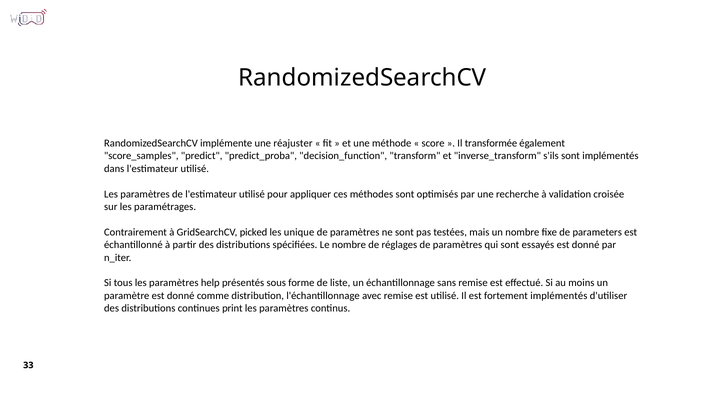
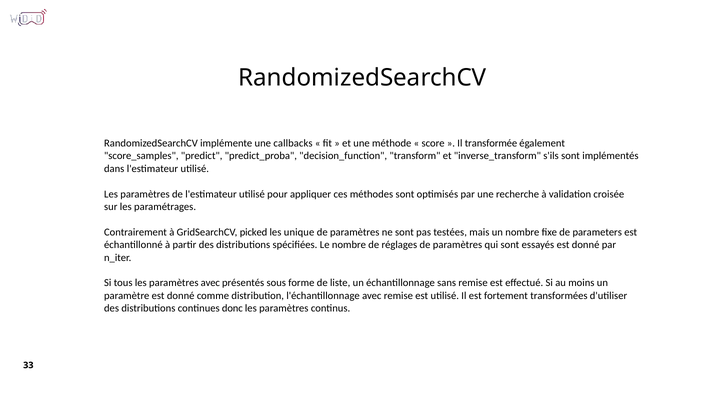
réajuster: réajuster -> callbacks (293, 143)
paramètres help: help -> avec (210, 283)
fortement implémentés: implémentés -> transformées (559, 296)
print: print -> donc (232, 308)
